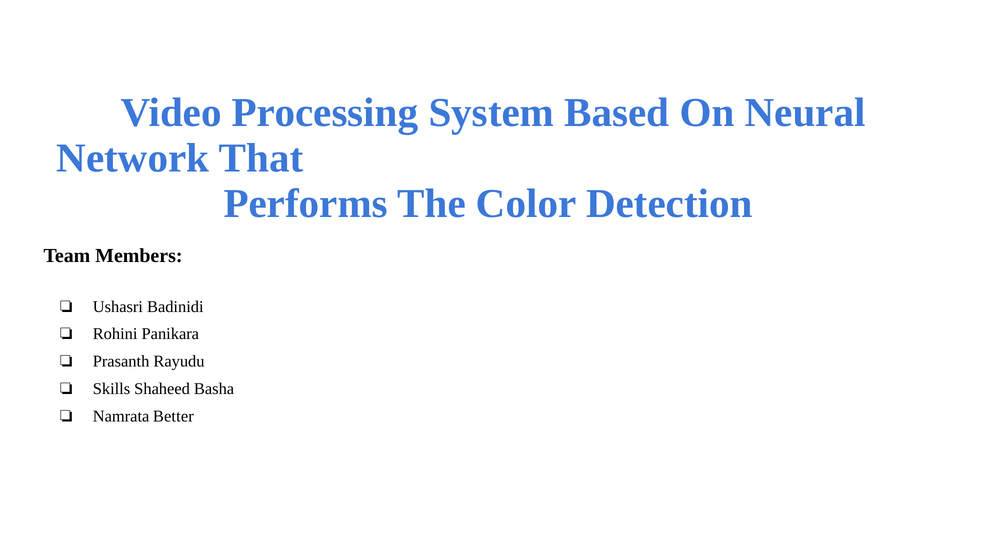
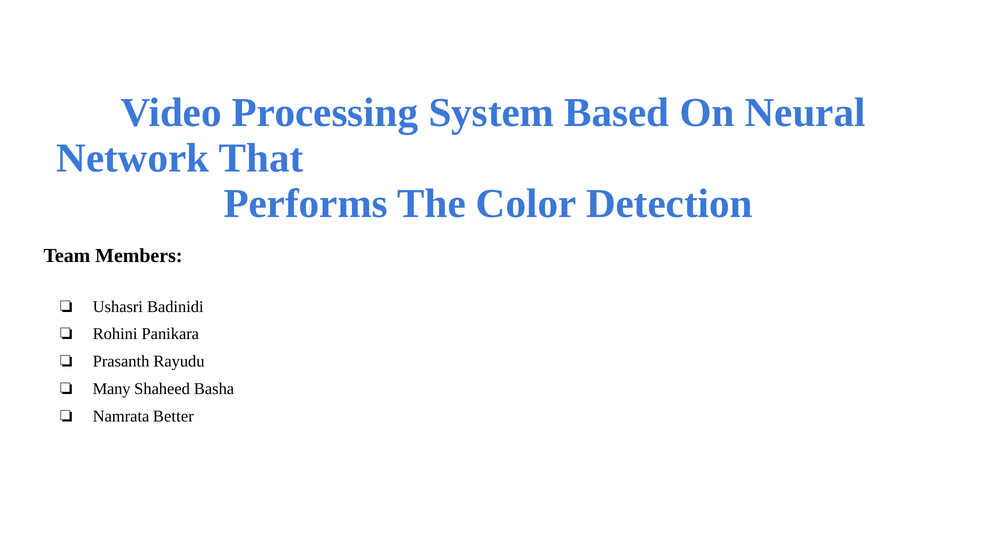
Skills: Skills -> Many (112, 389)
